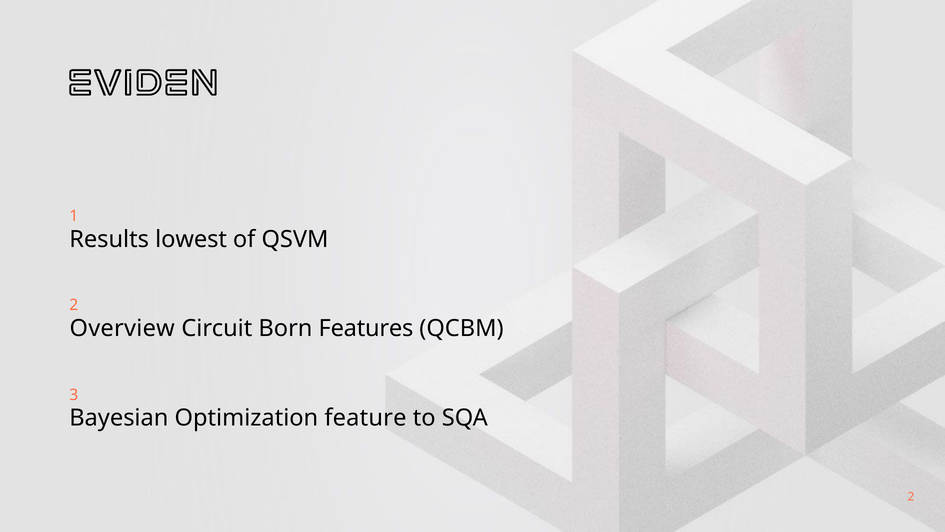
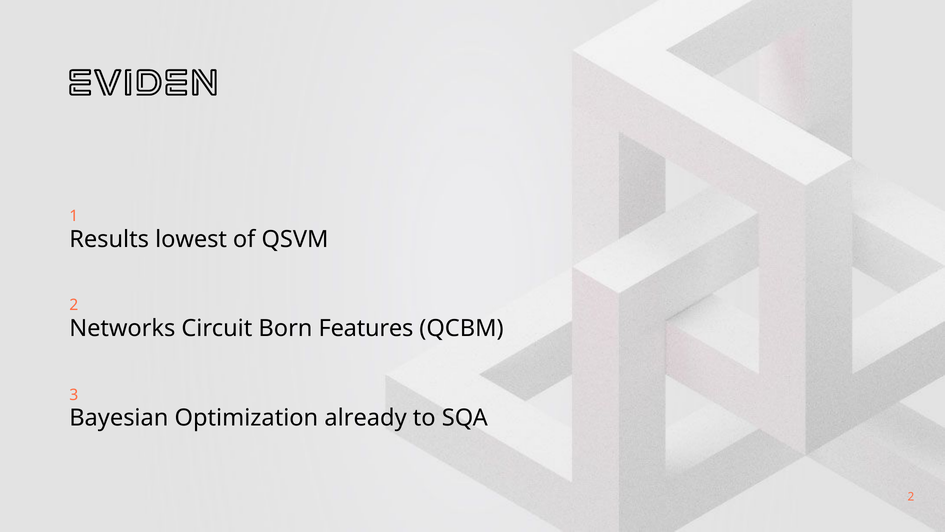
Overview: Overview -> Networks (122, 328)
feature: feature -> already (366, 418)
